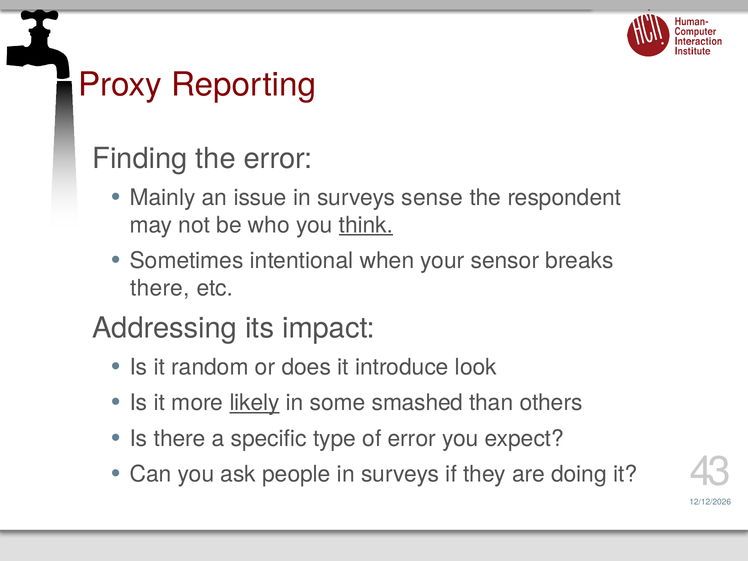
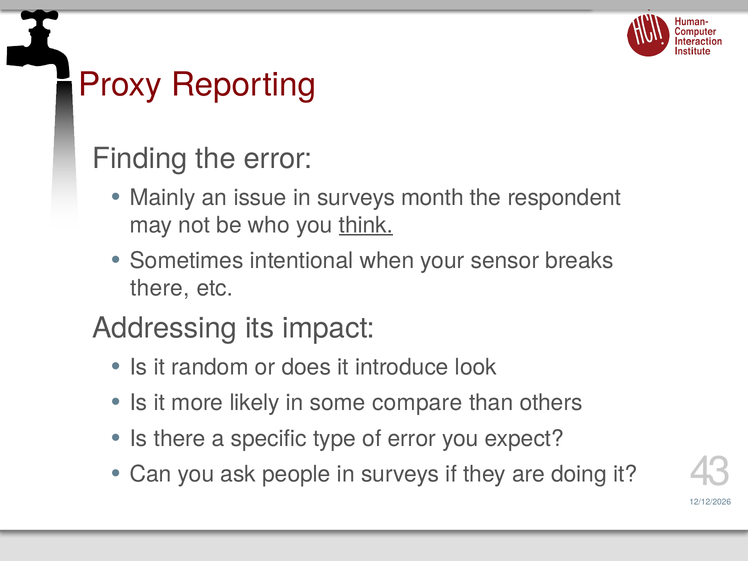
sense: sense -> month (432, 198)
likely underline: present -> none (255, 403)
smashed: smashed -> compare (417, 403)
